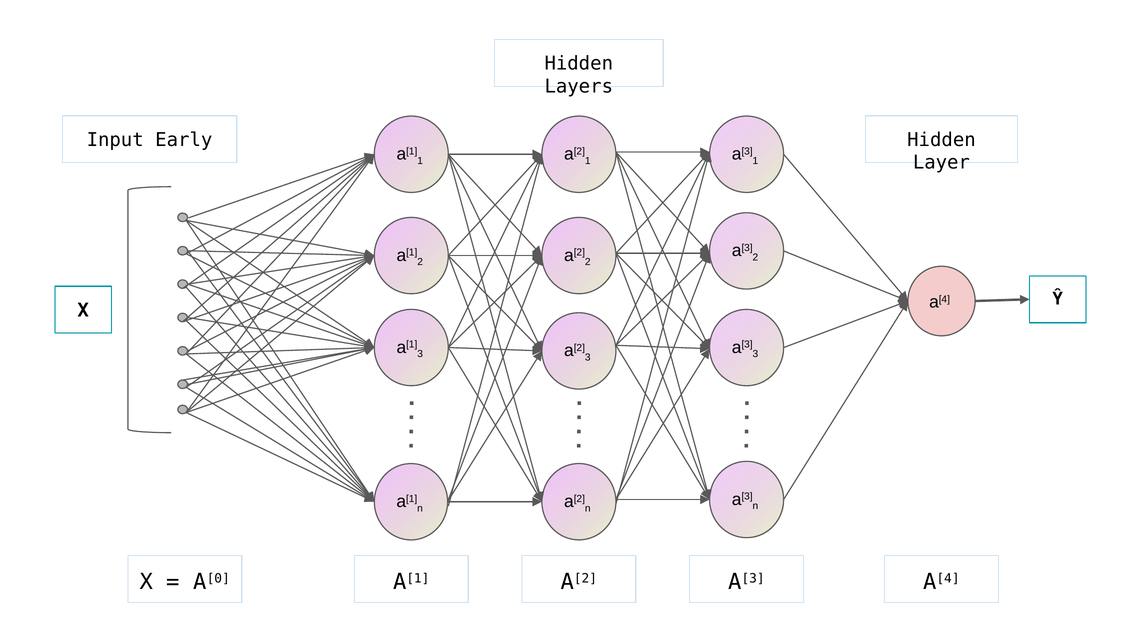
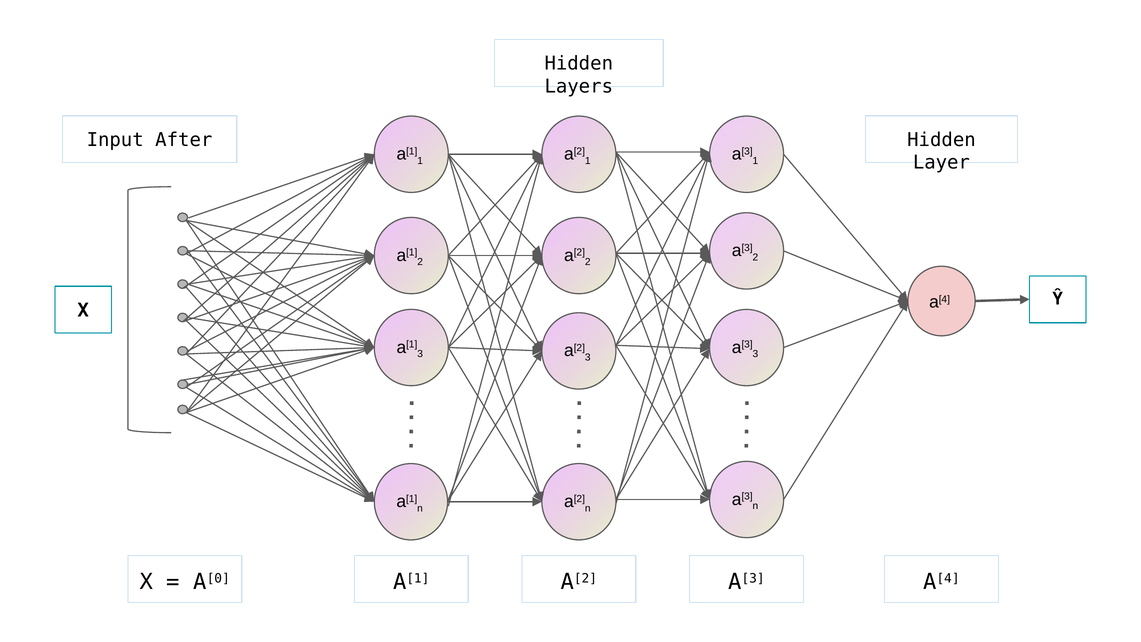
Early: Early -> After (184, 140)
